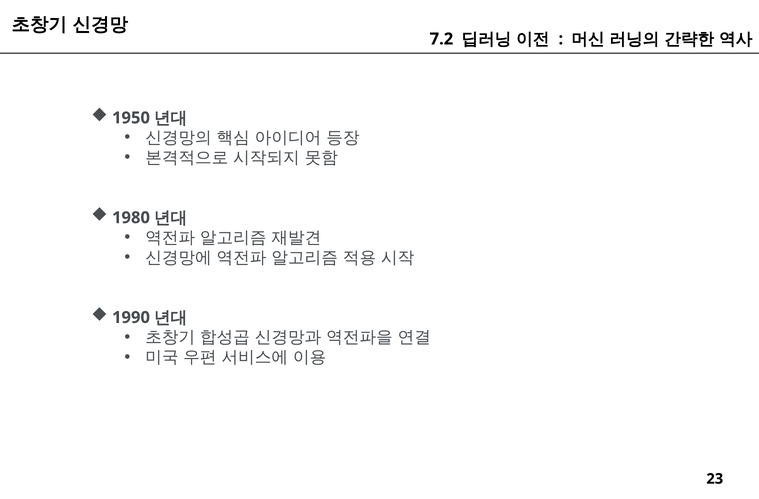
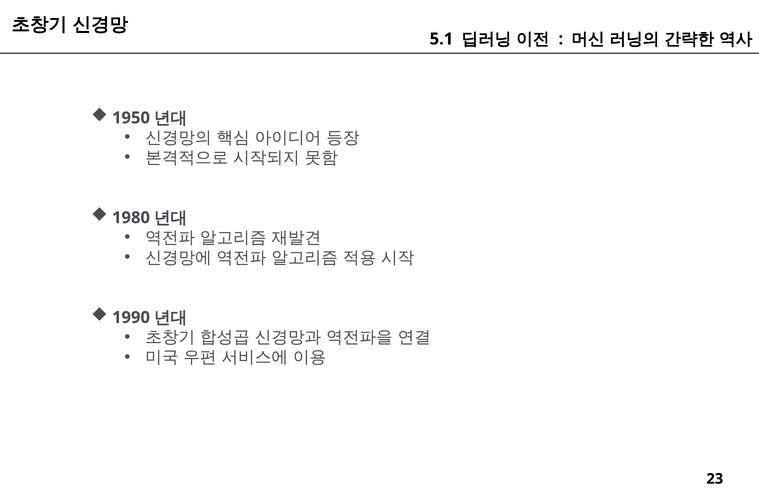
7.2: 7.2 -> 5.1 (441, 39)
